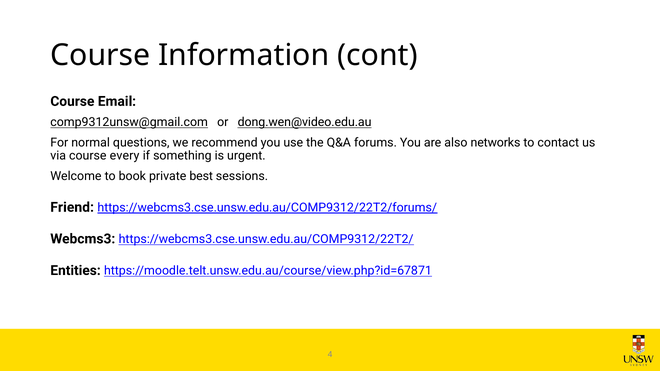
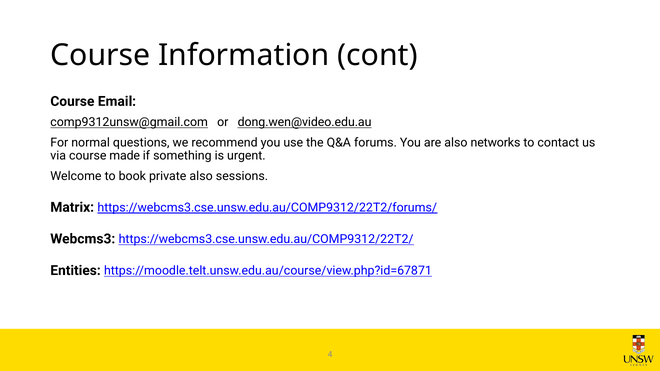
every: every -> made (125, 156)
private best: best -> also (201, 176)
Friend: Friend -> Matrix (72, 207)
